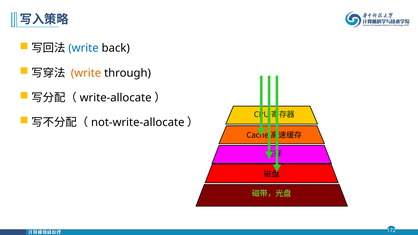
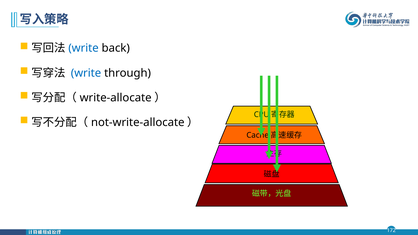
write colour: orange -> blue (86, 73)
